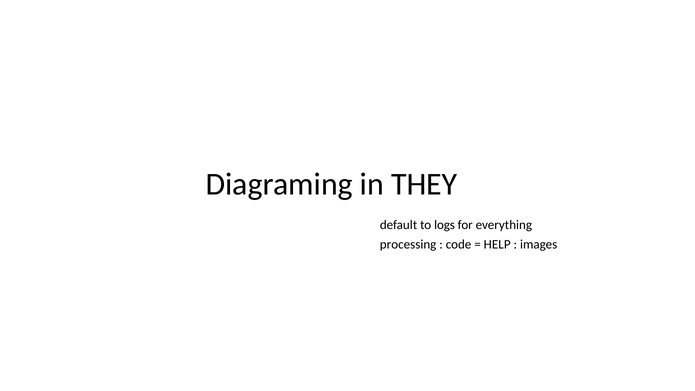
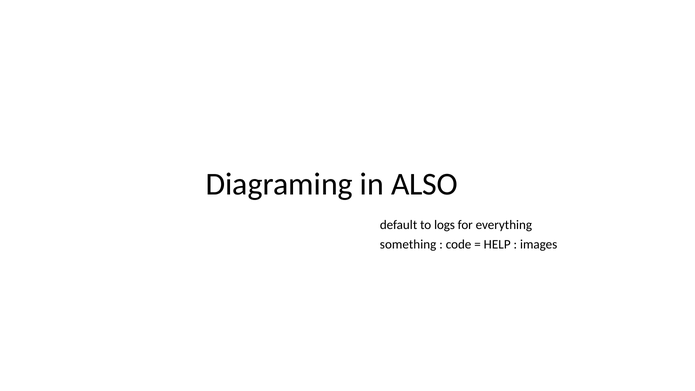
THEY: THEY -> ALSO (424, 184)
processing: processing -> something (408, 244)
